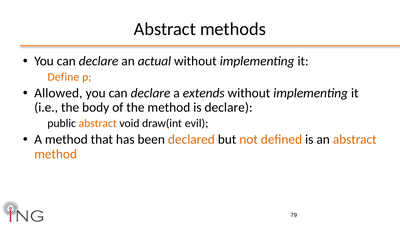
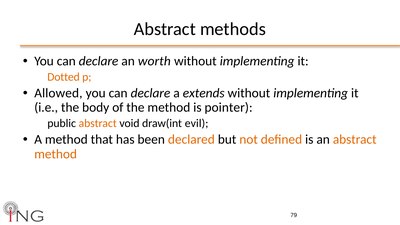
actual: actual -> worth (154, 61)
Define: Define -> Dotted (64, 77)
is declare: declare -> pointer (229, 108)
